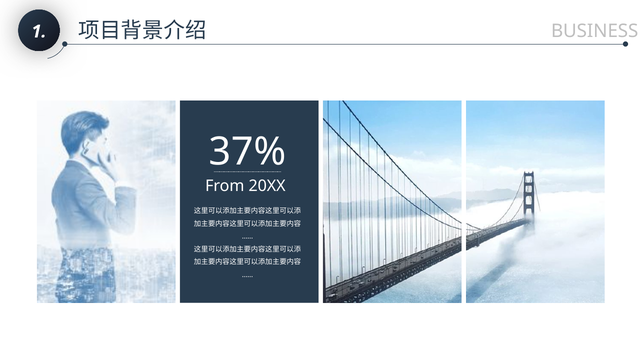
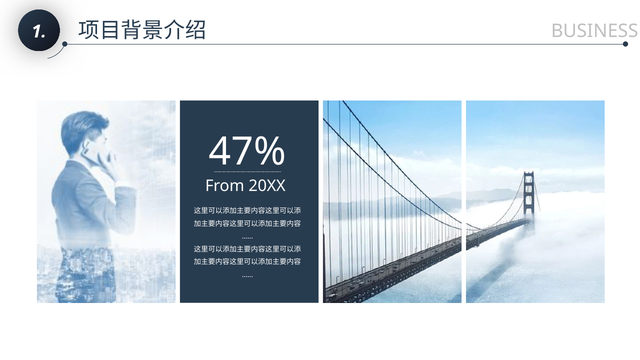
37%: 37% -> 47% (247, 152)
